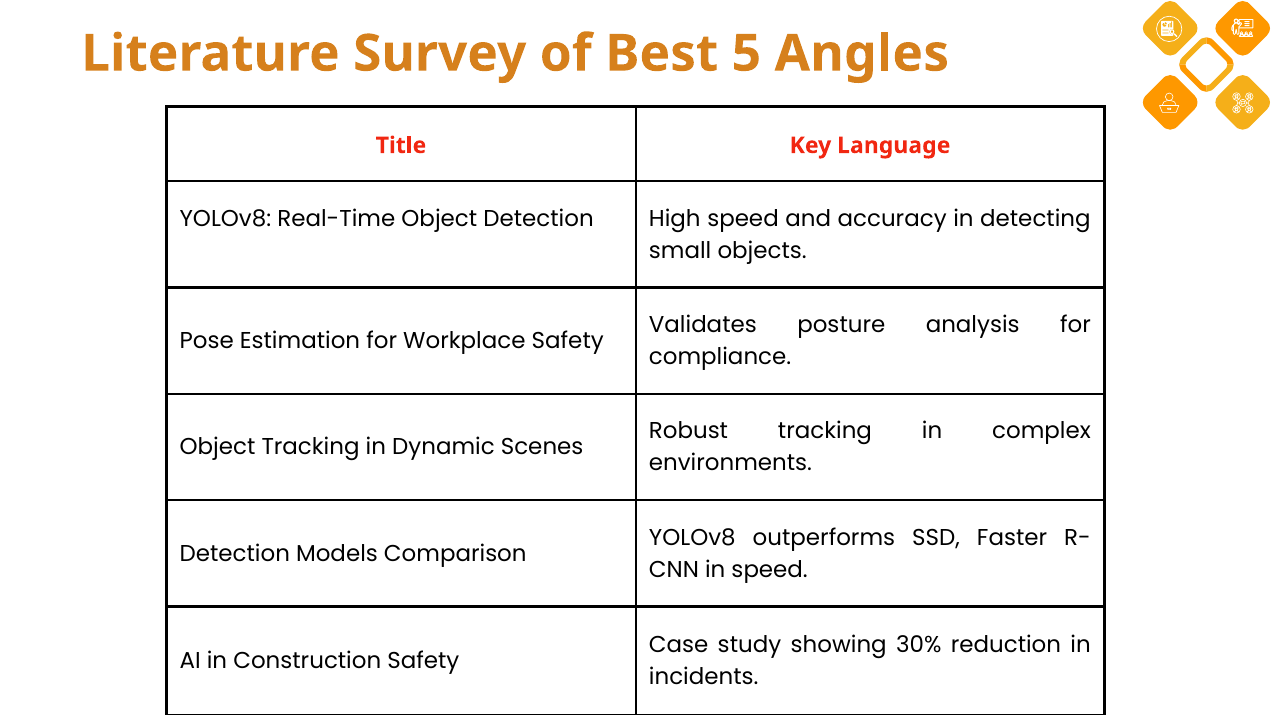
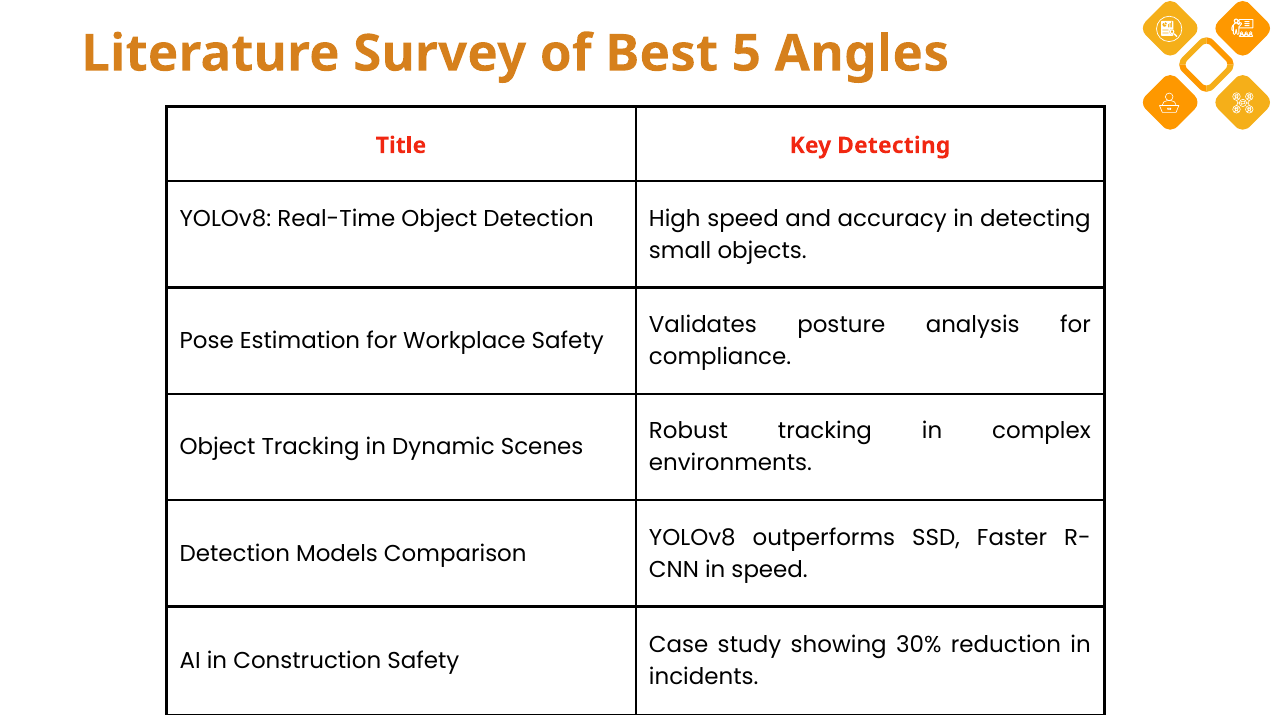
Key Language: Language -> Detecting (894, 145)
